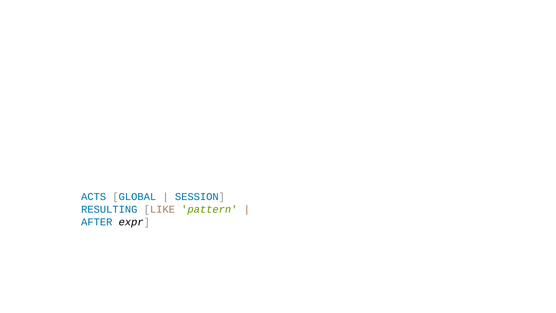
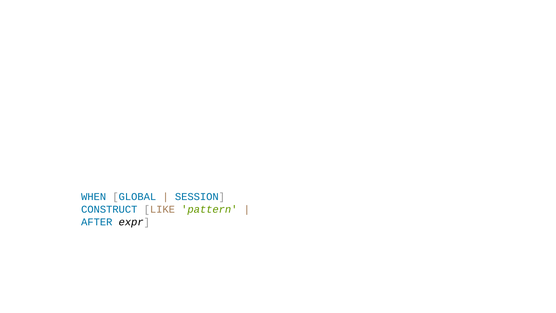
ACTS: ACTS -> WHEN (94, 197)
RESULTING: RESULTING -> CONSTRUCT (109, 209)
